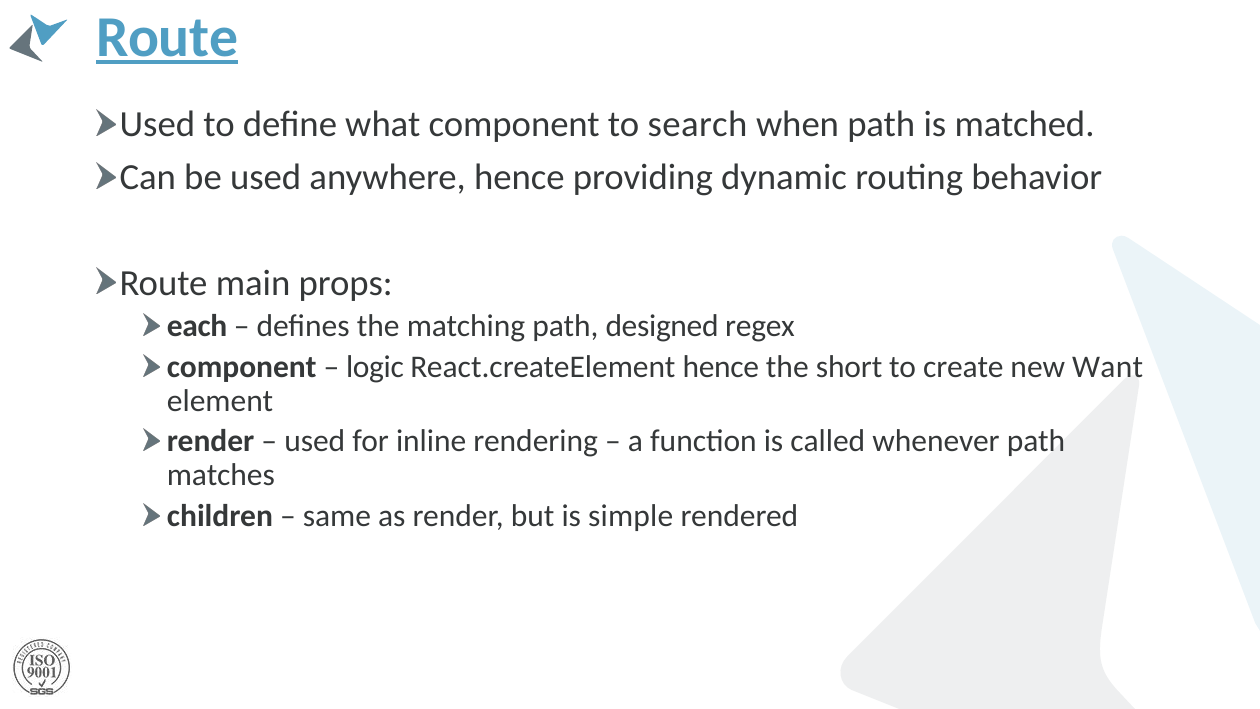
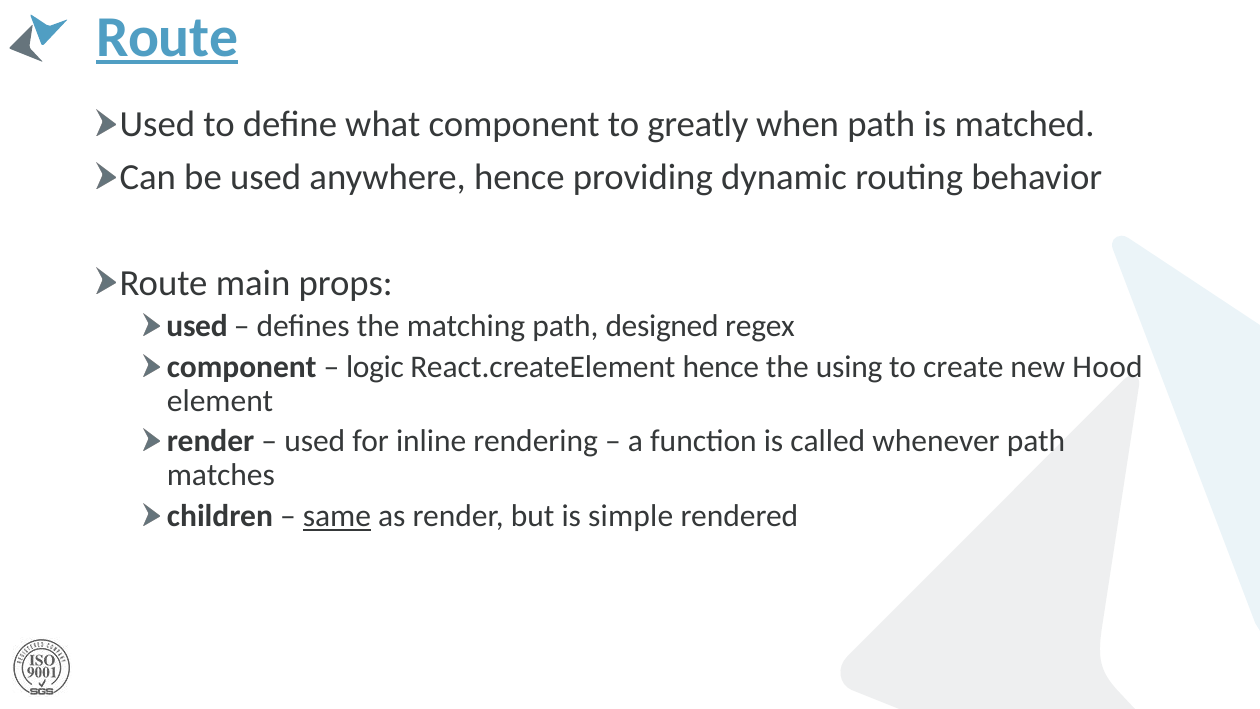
search: search -> greatly (698, 124)
each: each -> used (197, 326)
short: short -> using (849, 367)
Want: Want -> Hood (1108, 367)
same underline: none -> present (337, 516)
